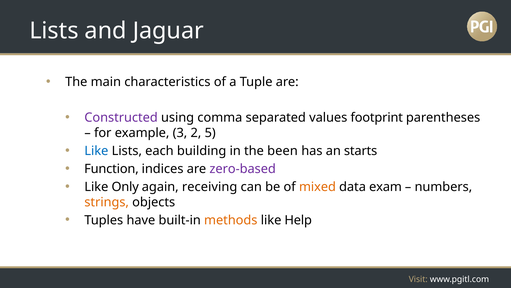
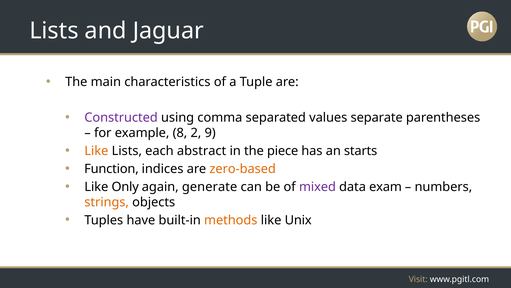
footprint: footprint -> separate (377, 118)
3: 3 -> 8 (180, 133)
5: 5 -> 9 (210, 133)
Like colour: blue -> orange (96, 151)
building: building -> abstract (202, 151)
been: been -> piece (283, 151)
zero-based colour: purple -> orange (243, 169)
receiving: receiving -> generate (210, 186)
mixed colour: orange -> purple (317, 186)
Help: Help -> Unix (298, 220)
